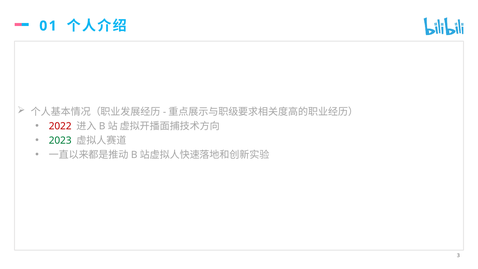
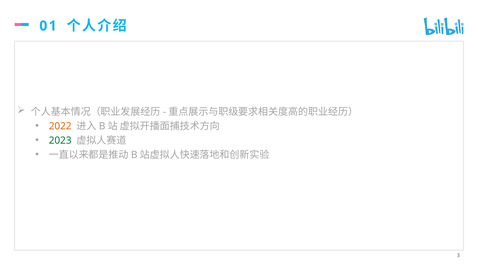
2022 colour: red -> orange (60, 126)
